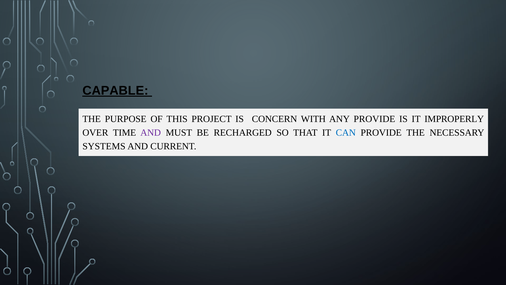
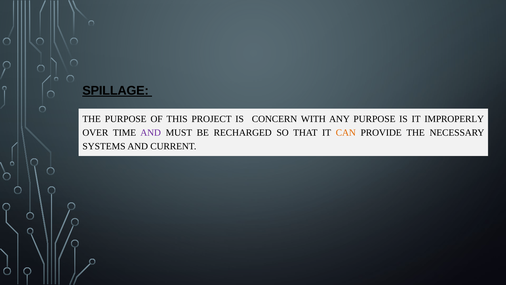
CAPABLE: CAPABLE -> SPILLAGE (116, 90)
ANY PROVIDE: PROVIDE -> PURPOSE (374, 119)
CAN colour: blue -> orange (346, 133)
